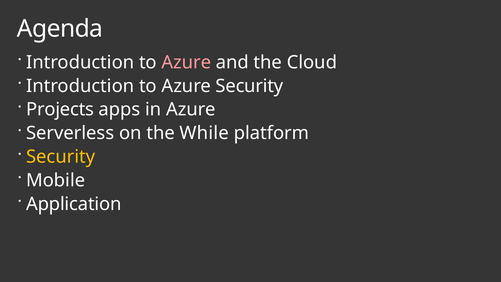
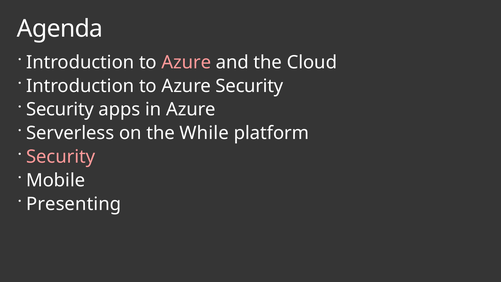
Projects: Projects -> Security (60, 109)
Security colour: yellow -> pink (61, 157)
Application: Application -> Presenting (74, 204)
